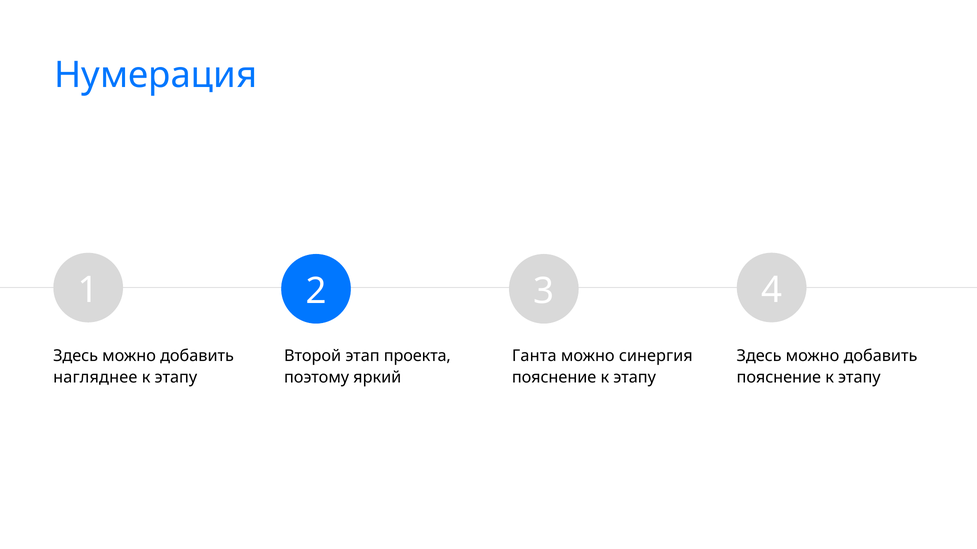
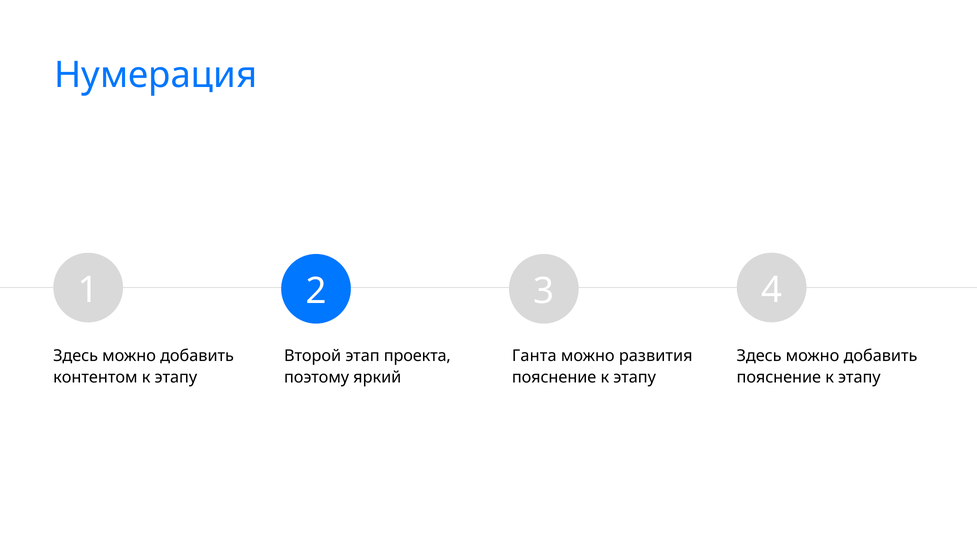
синергия: синергия -> развития (656, 356)
нагляднее: нагляднее -> контентом (95, 378)
